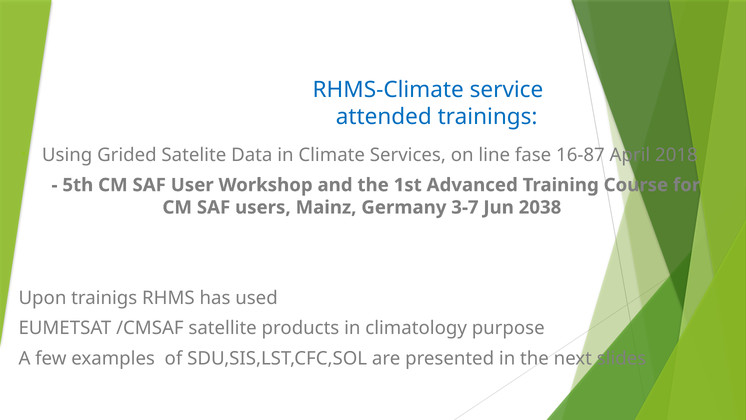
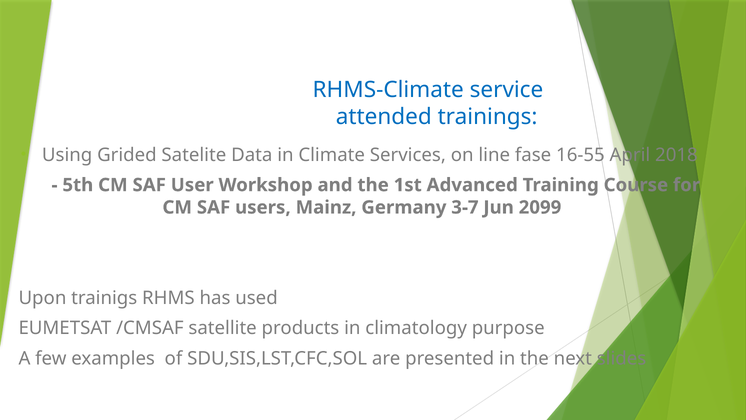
16-87: 16-87 -> 16-55 (580, 155)
2038: 2038 -> 2099 (540, 207)
